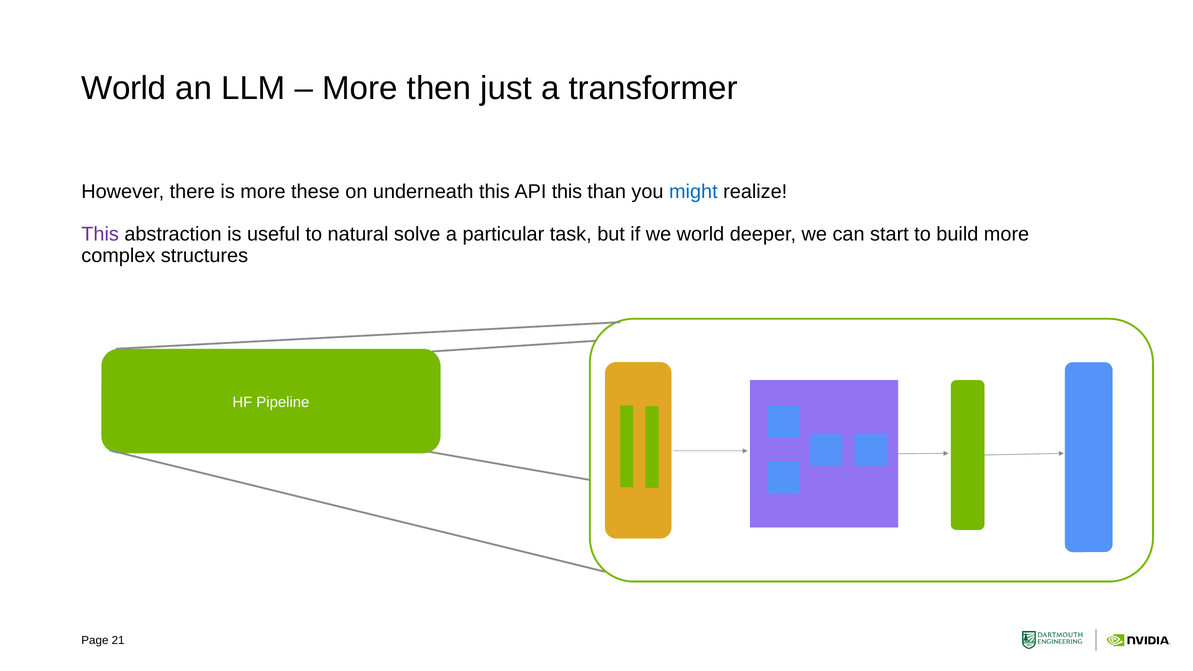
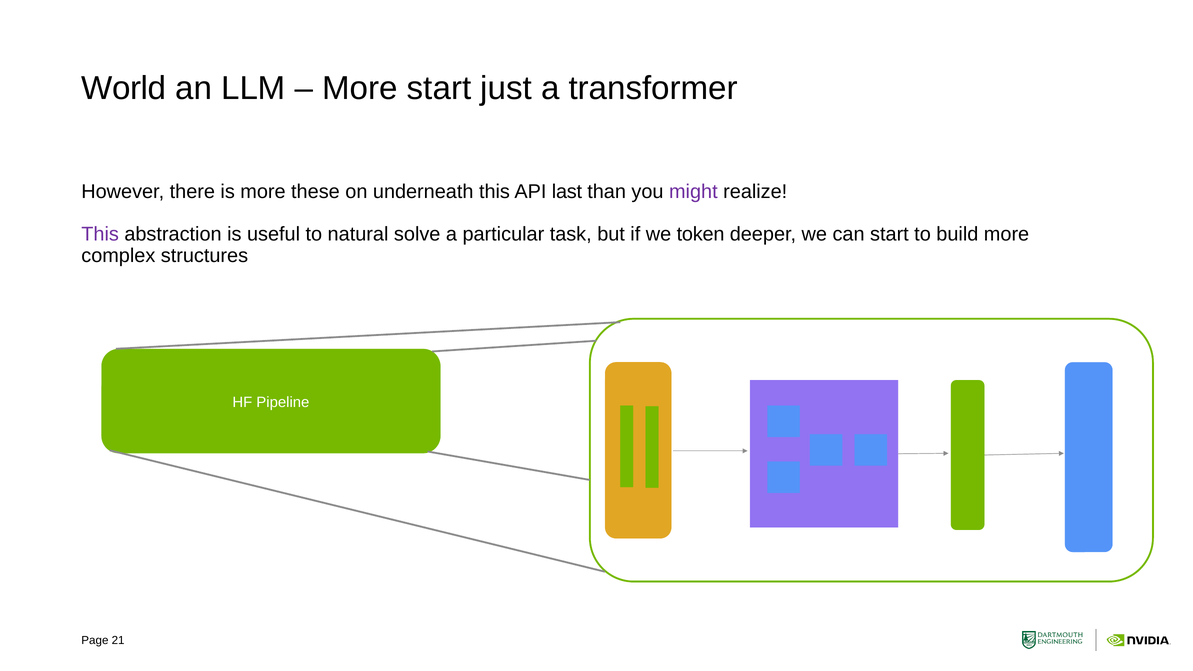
More then: then -> start (439, 89)
API this: this -> last (567, 191)
might colour: blue -> purple (693, 191)
we world: world -> token (701, 234)
